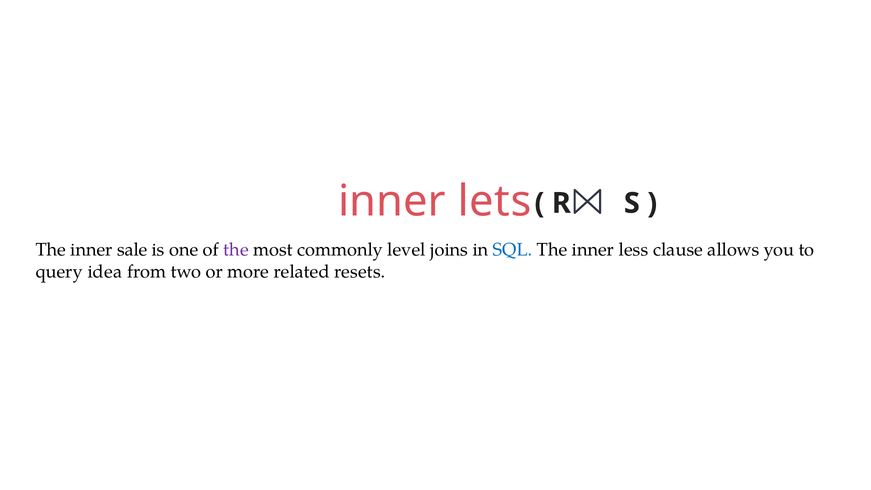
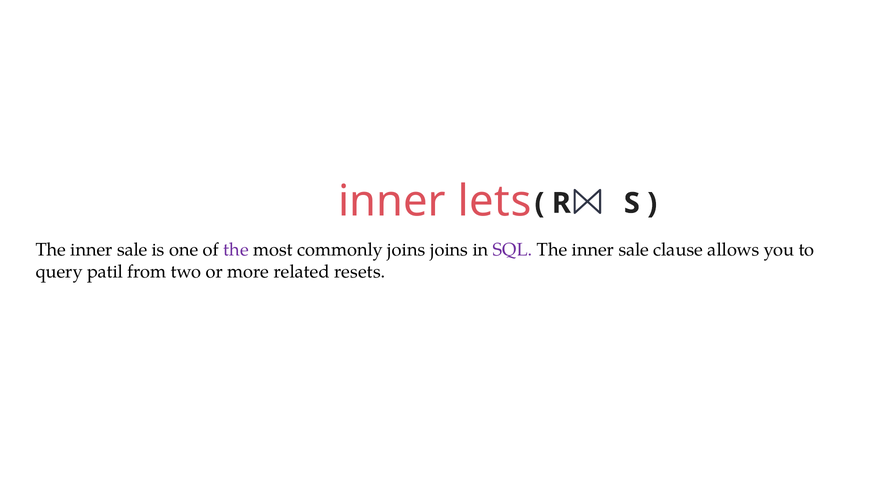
commonly level: level -> joins (407, 250)
SQL colour: blue -> purple (513, 250)
less: less -> sale (634, 250)
idea: idea -> patil (105, 272)
